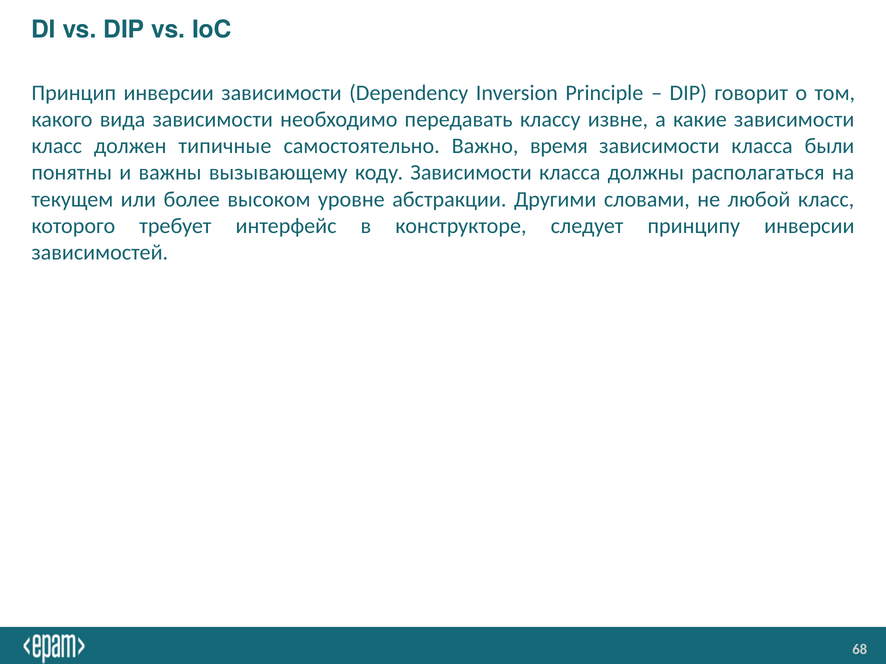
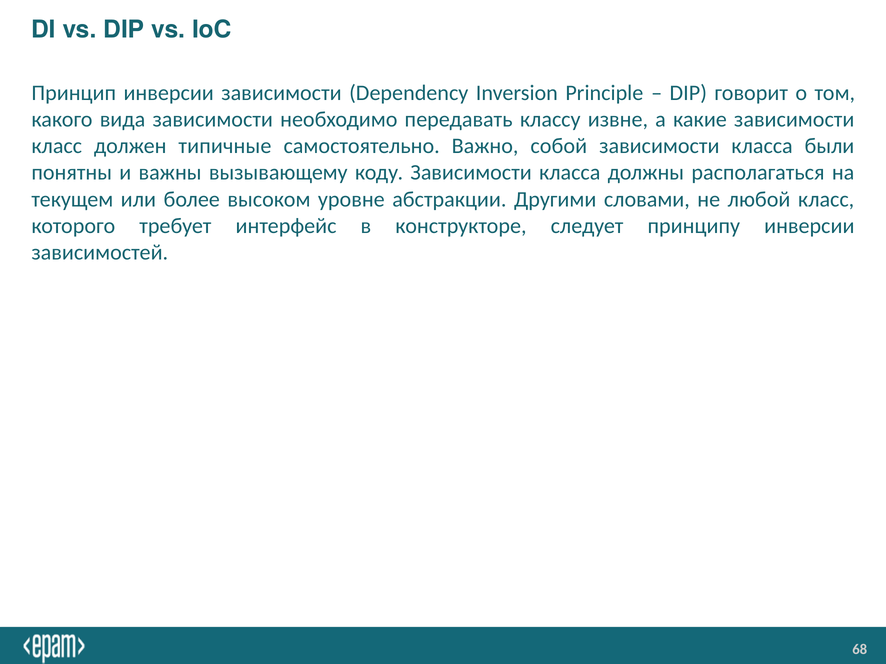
время: время -> собой (559, 146)
